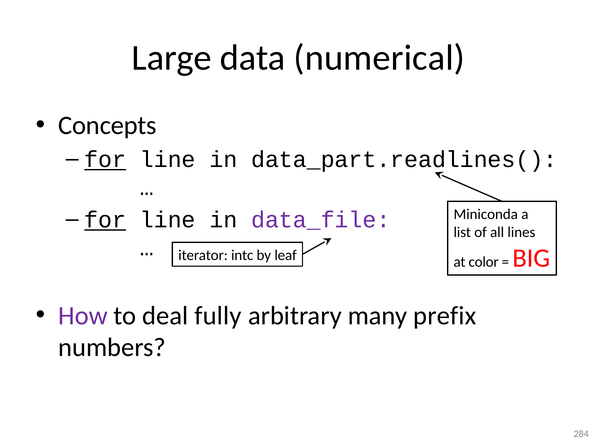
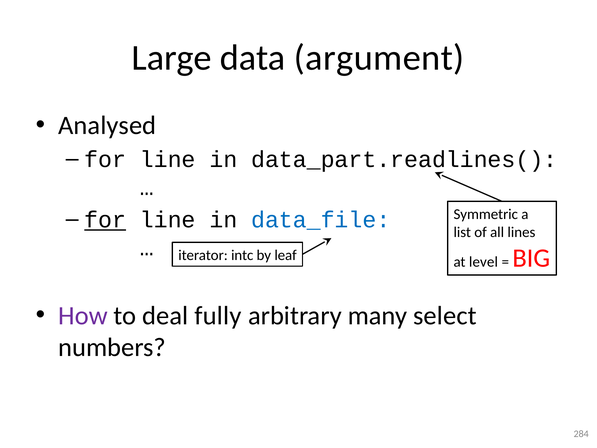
numerical: numerical -> argument (379, 58)
Concepts: Concepts -> Analysed (107, 125)
for underline: present -> none (105, 159)
data_file colour: purple -> blue (321, 220)
Miniconda: Miniconda -> Symmetric (486, 214)
color: color -> level (483, 262)
prefix: prefix -> select (445, 315)
